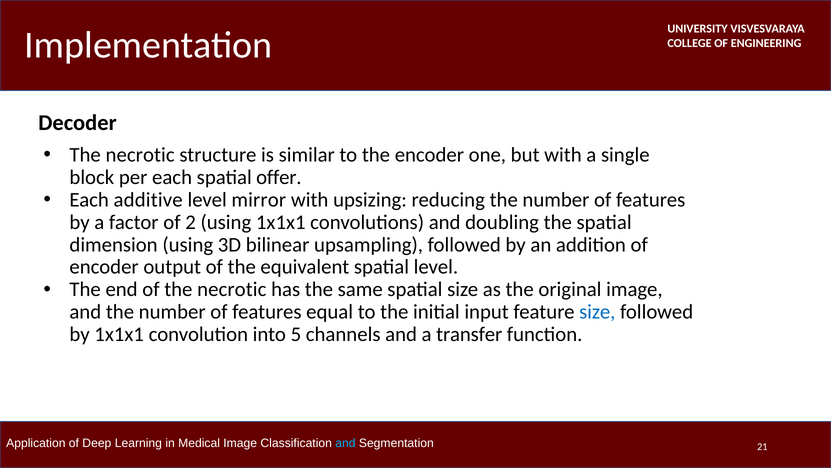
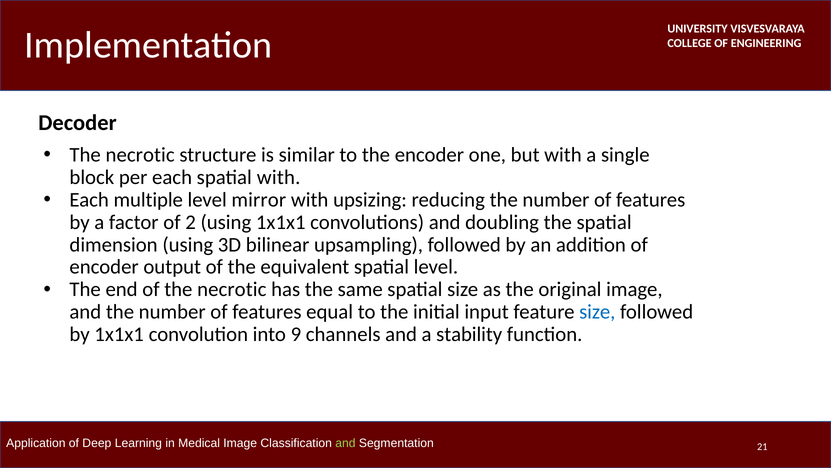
spatial offer: offer -> with (279, 177)
additive: additive -> multiple (148, 199)
5: 5 -> 9 (296, 334)
transfer: transfer -> stability (469, 334)
and colour: light blue -> light green (345, 443)
